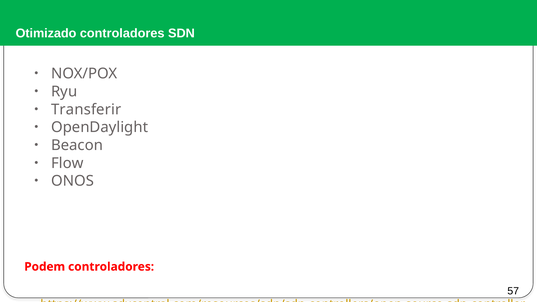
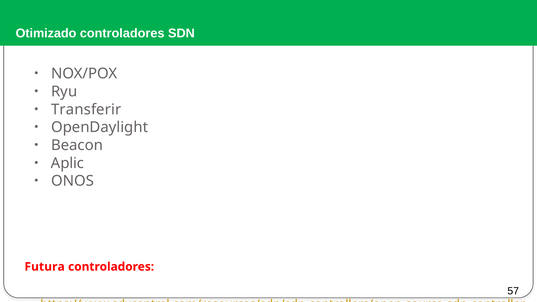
Flow: Flow -> Aplic (67, 163)
Podem: Podem -> Futura (45, 267)
